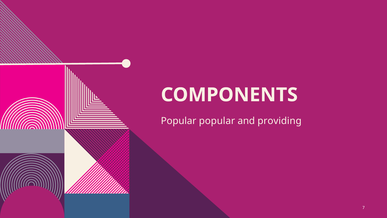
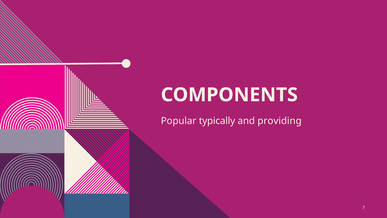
Popular popular: popular -> typically (217, 121)
